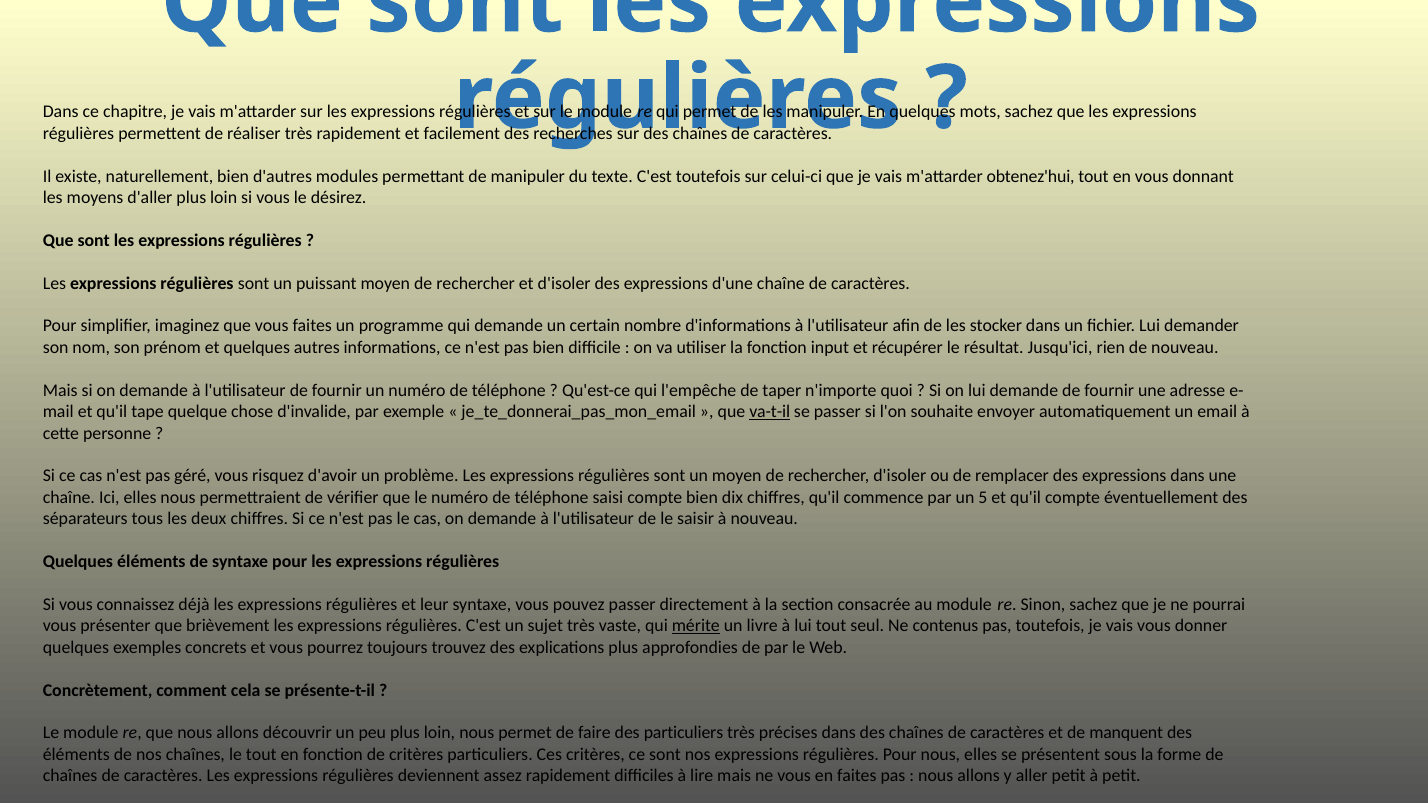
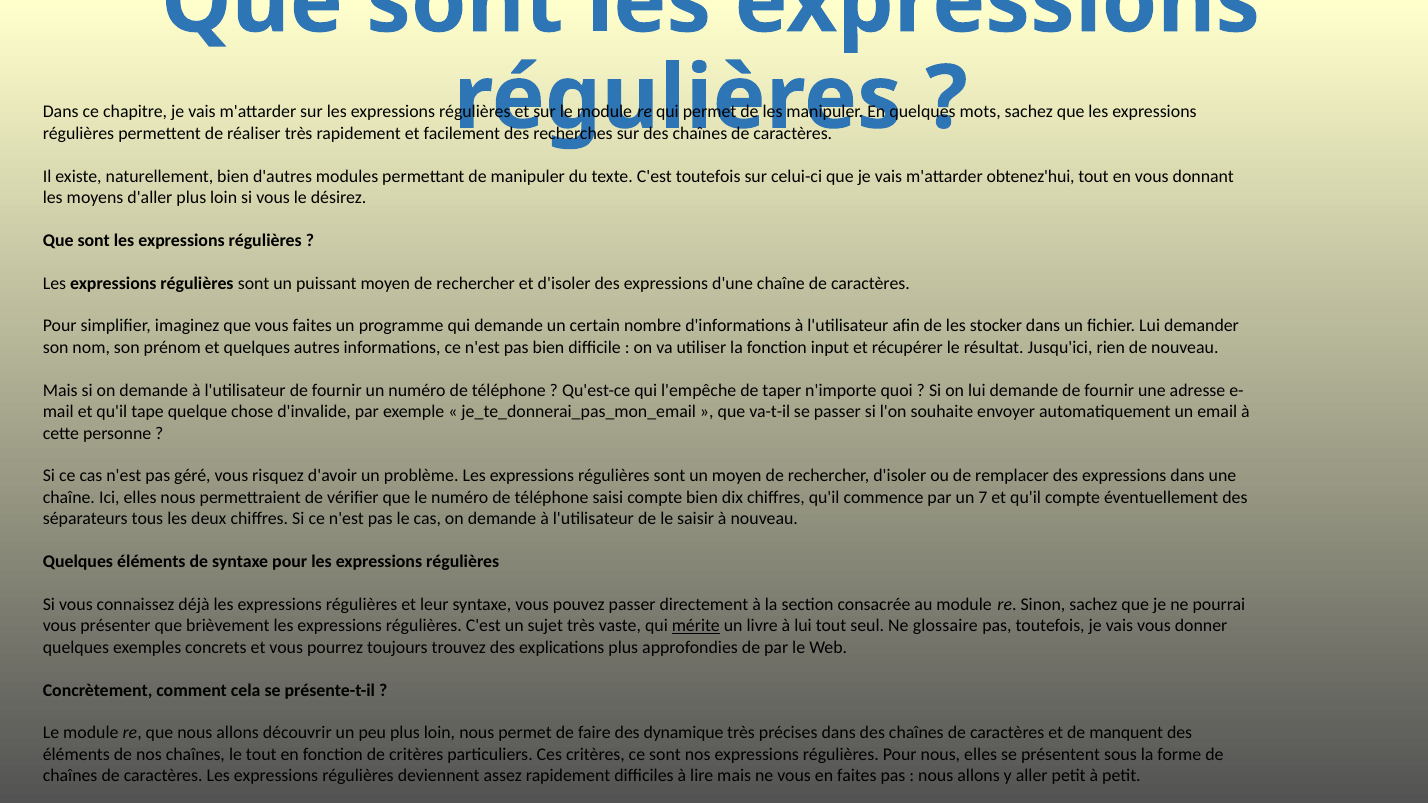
va-t-il underline: present -> none (770, 412)
5: 5 -> 7 (983, 498)
contenus: contenus -> glossaire (945, 626)
des particuliers: particuliers -> dynamique (684, 733)
